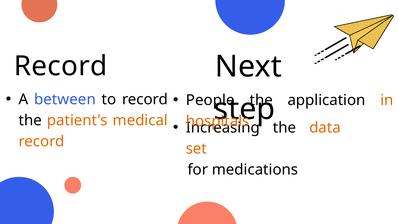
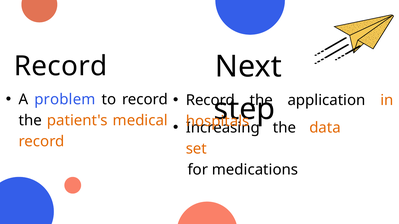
between: between -> problem (65, 100)
People: People -> Record (210, 100)
